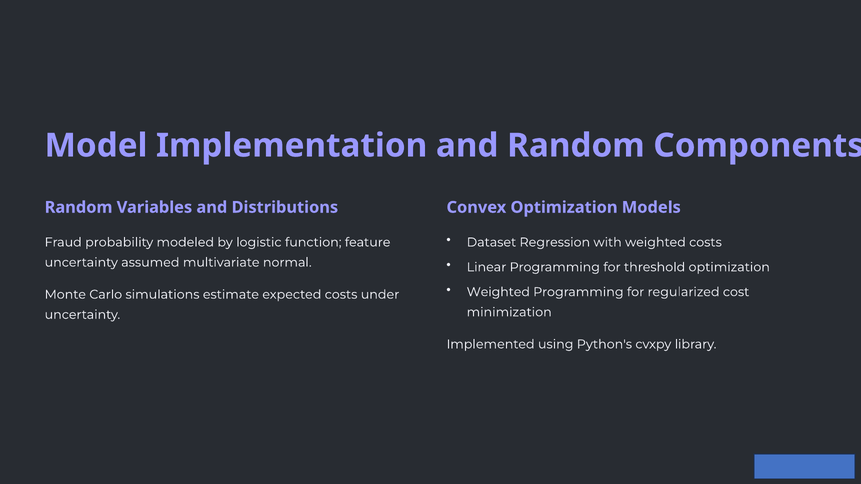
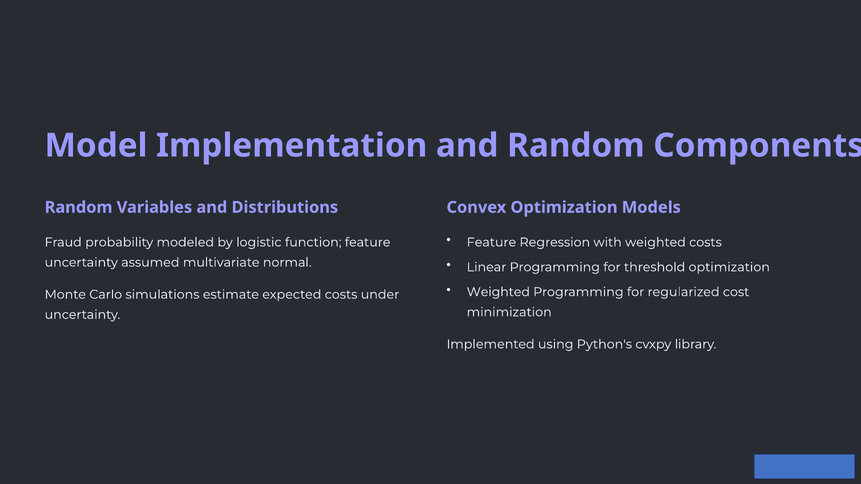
Dataset: Dataset -> Feature (491, 242)
